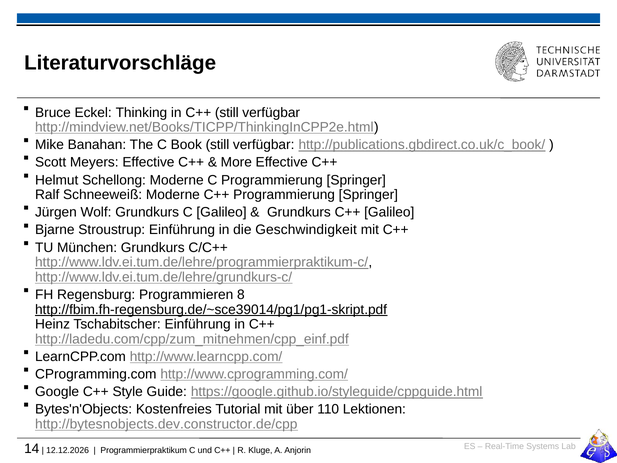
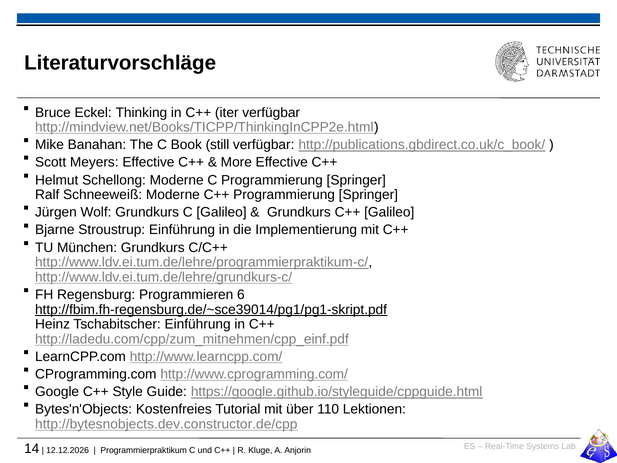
C++ still: still -> iter (227, 112)
Geschwindigkeit: Geschwindigkeit -> Implementierung (306, 230)
8: 8 -> 6 (241, 295)
